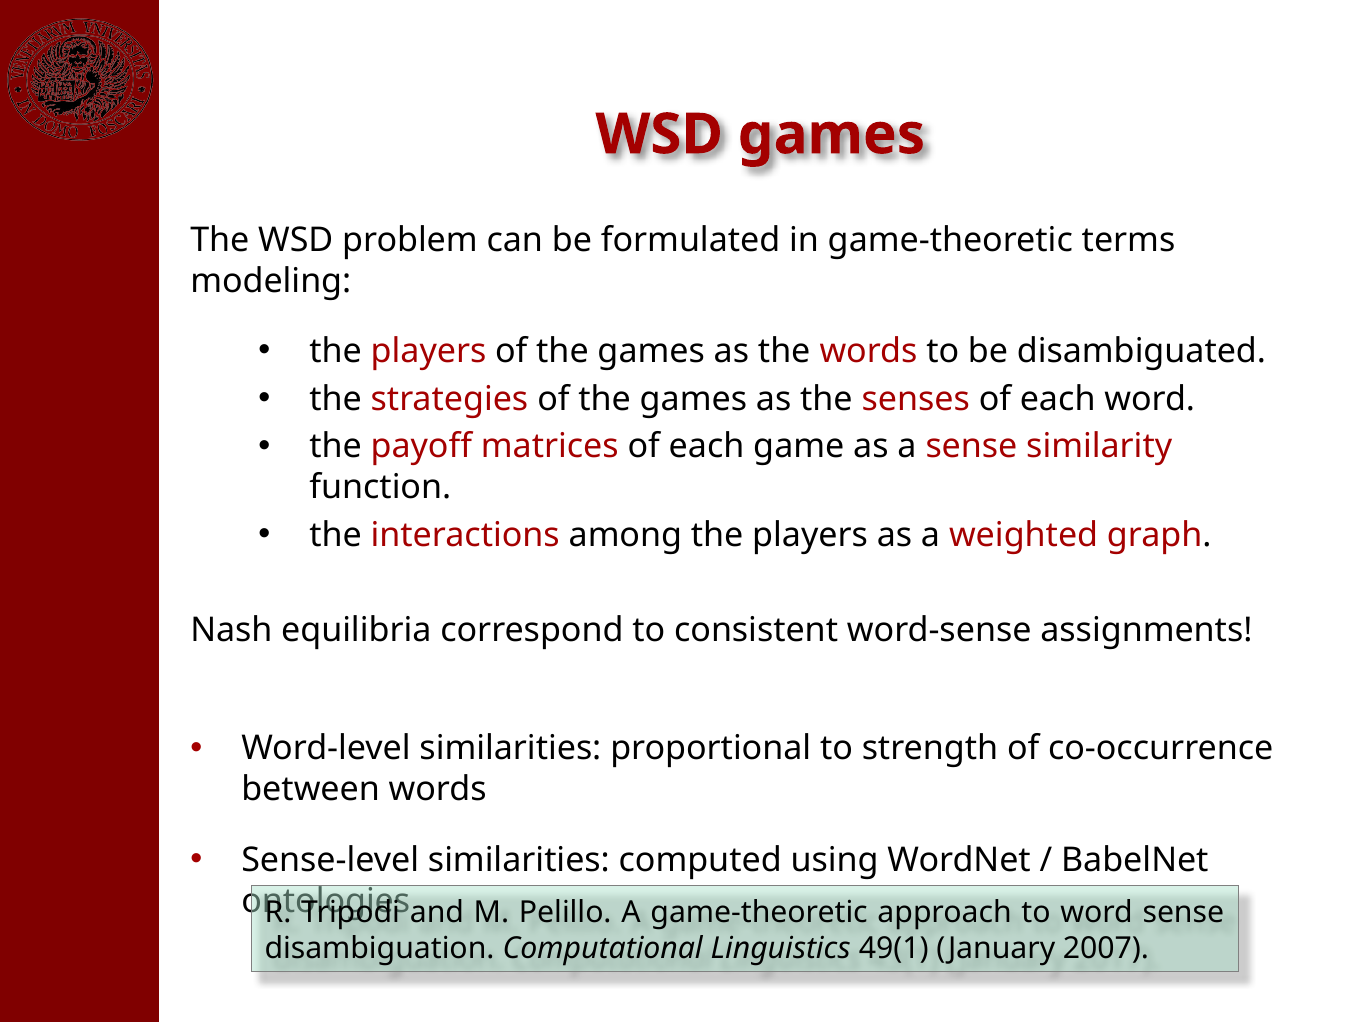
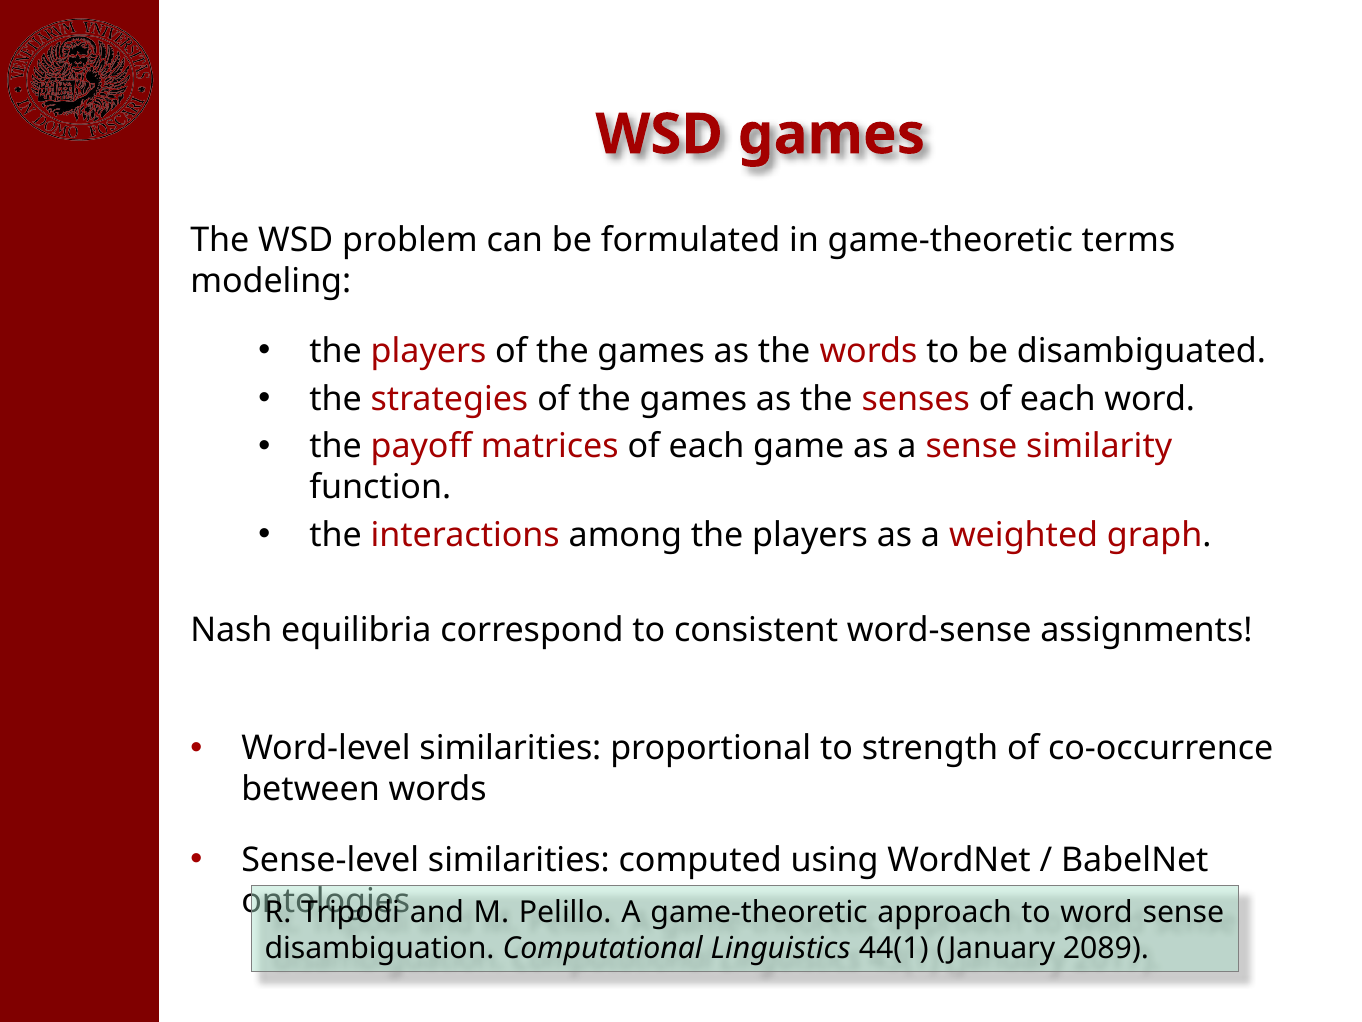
49(1: 49(1 -> 44(1 (894, 948)
2007: 2007 -> 2089 (1106, 948)
